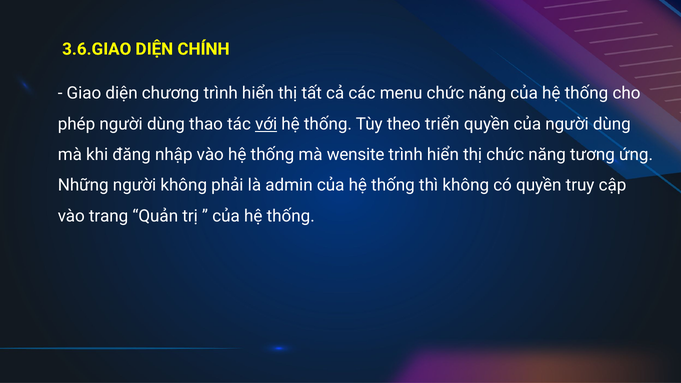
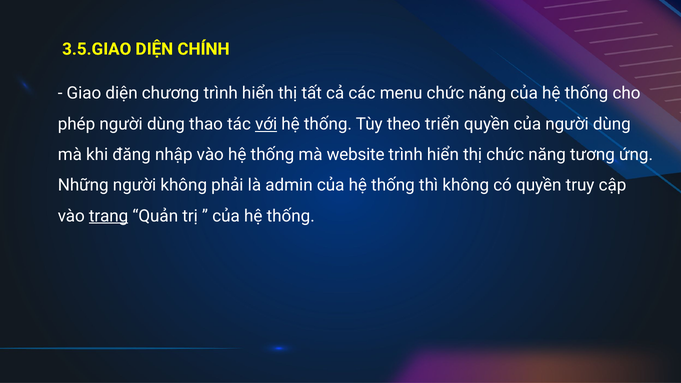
3.6.GIAO: 3.6.GIAO -> 3.5.GIAO (97, 49)
wensite: wensite -> website (356, 155)
trang underline: none -> present (109, 216)
